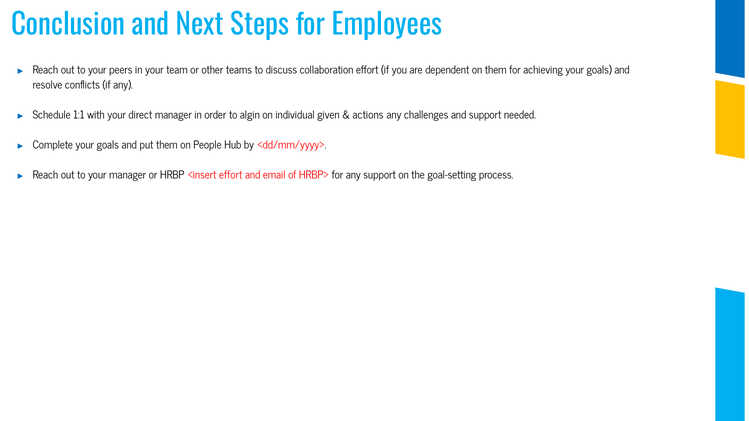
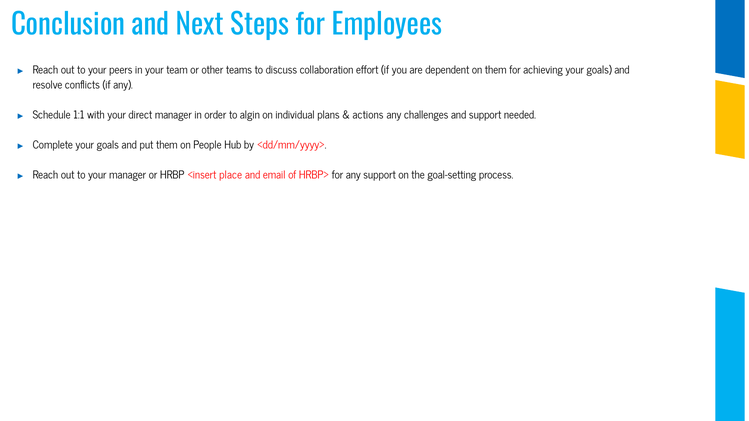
given: given -> plans (328, 115)
<insert effort: effort -> place (231, 175)
